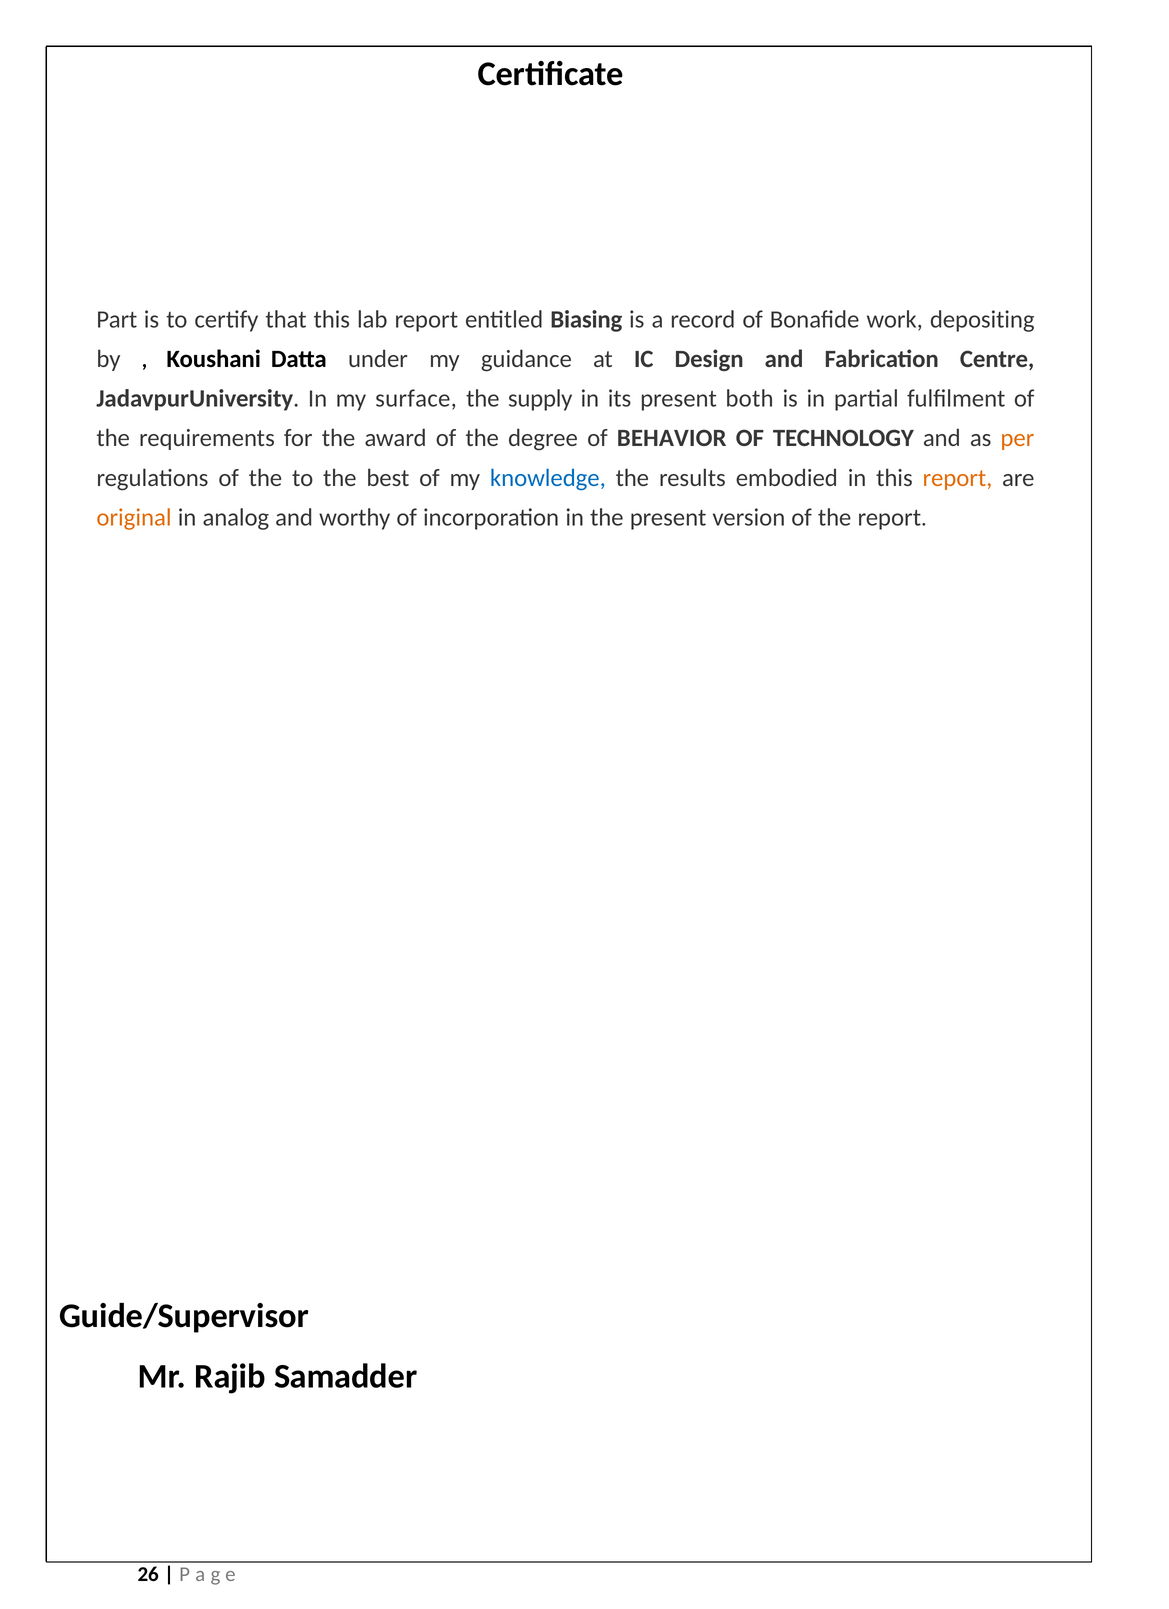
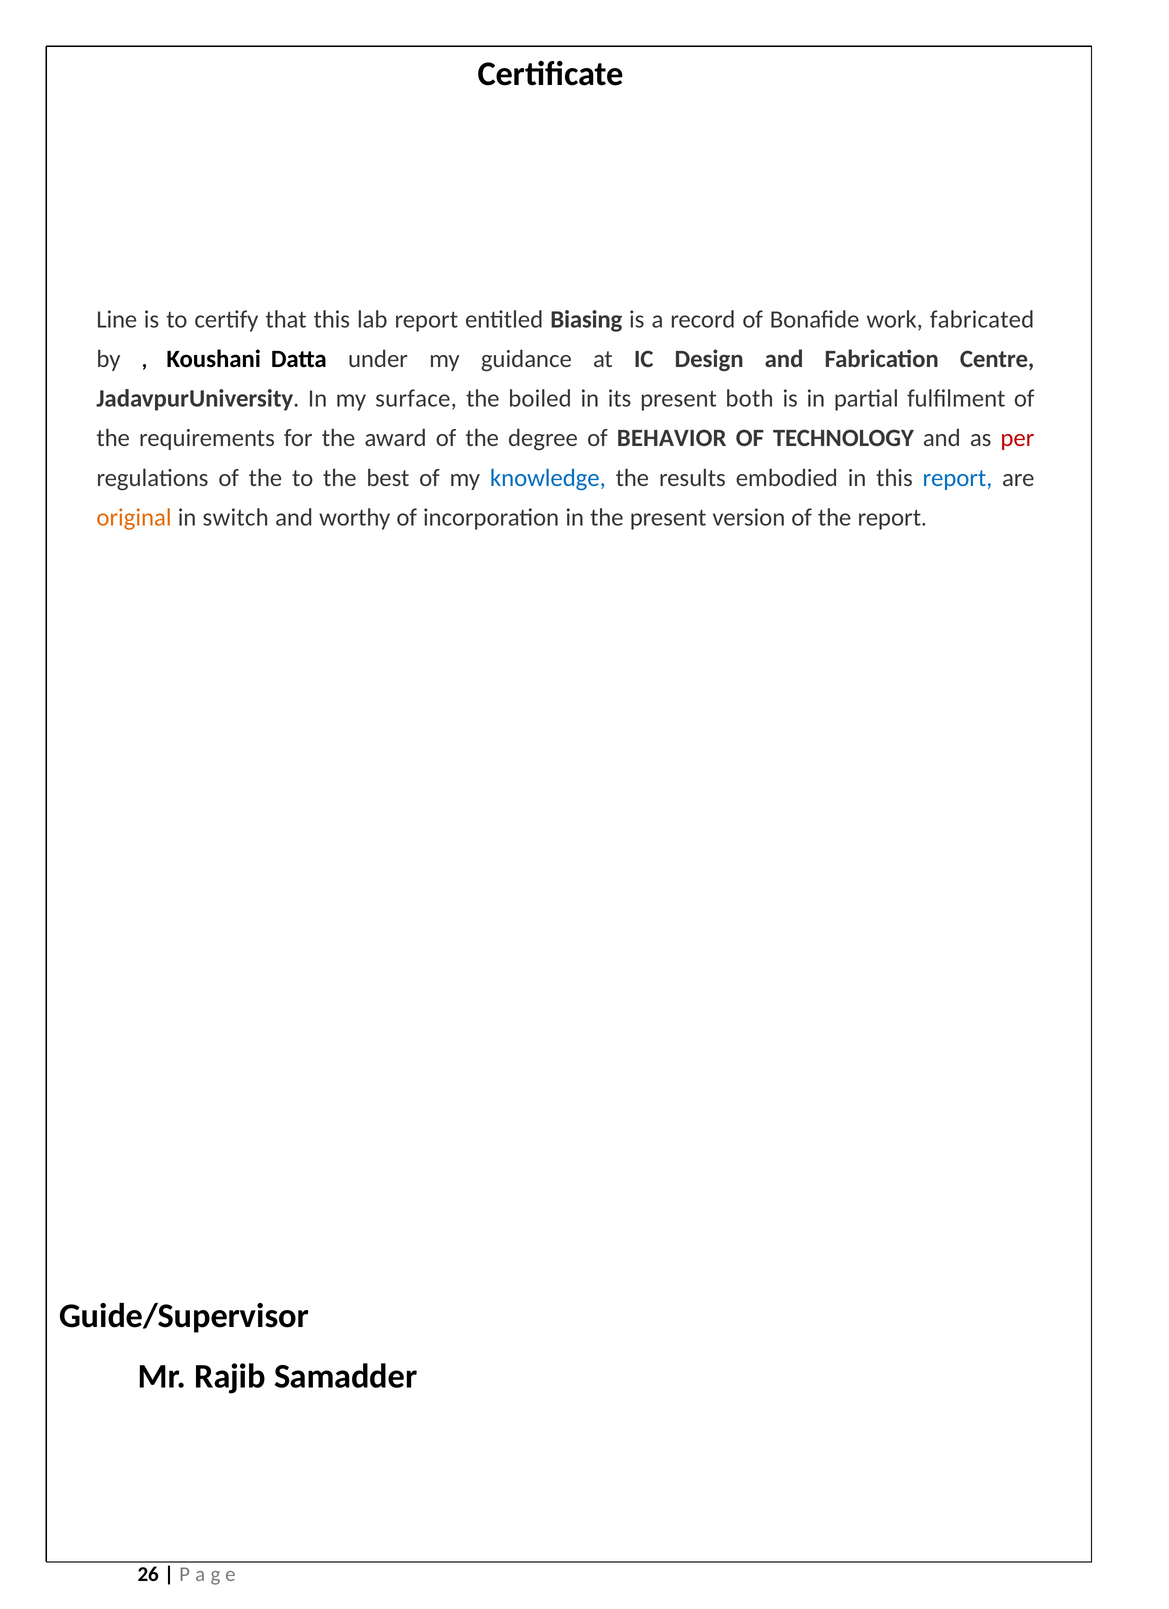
Part: Part -> Line (117, 319)
depositing: depositing -> fabricated (982, 319)
supply: supply -> boiled (540, 399)
per colour: orange -> red (1017, 438)
report colour: orange -> blue (957, 478)
analog: analog -> switch (236, 518)
